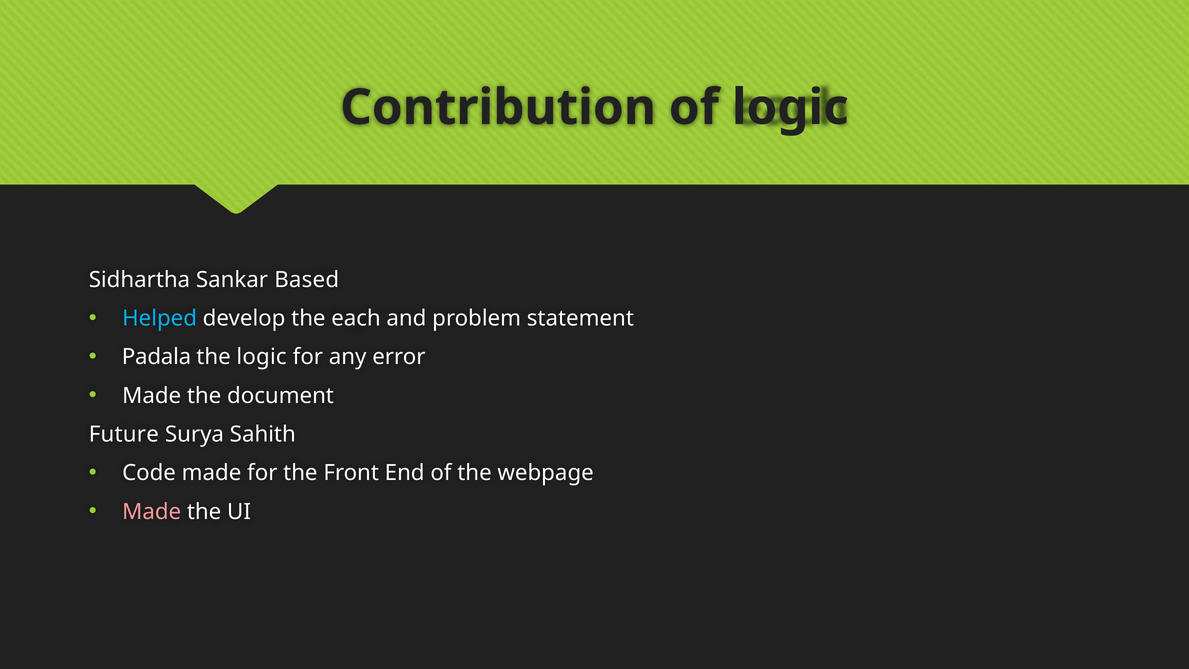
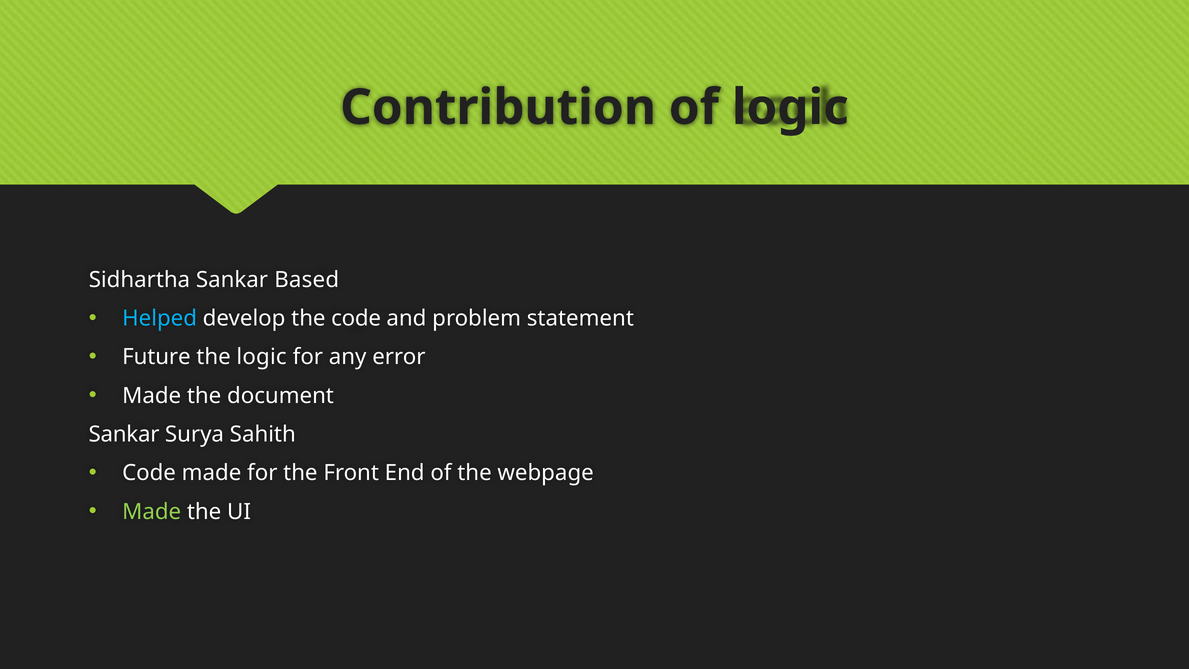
the each: each -> code (356, 318)
Padala: Padala -> Future (156, 357)
Future: Future -> Sankar (124, 434)
Made colour: pink -> light green (152, 512)
